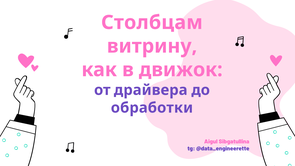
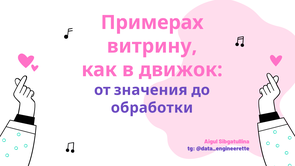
Столбцам: Столбцам -> Примерах (152, 23)
драйвера: драйвера -> значения (151, 90)
